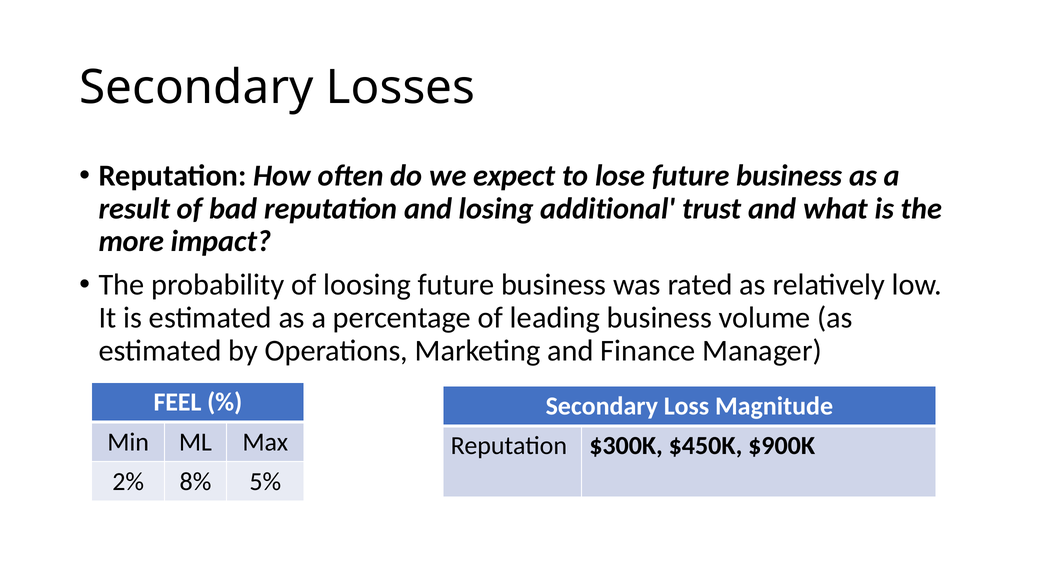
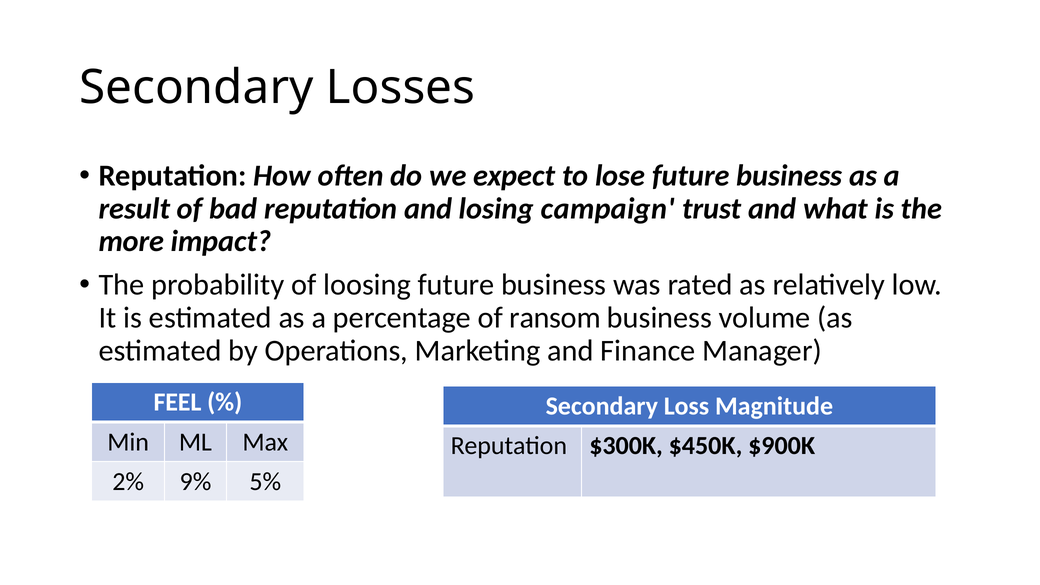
additional: additional -> campaign (608, 209)
leading: leading -> ransom (555, 318)
8%: 8% -> 9% (195, 481)
